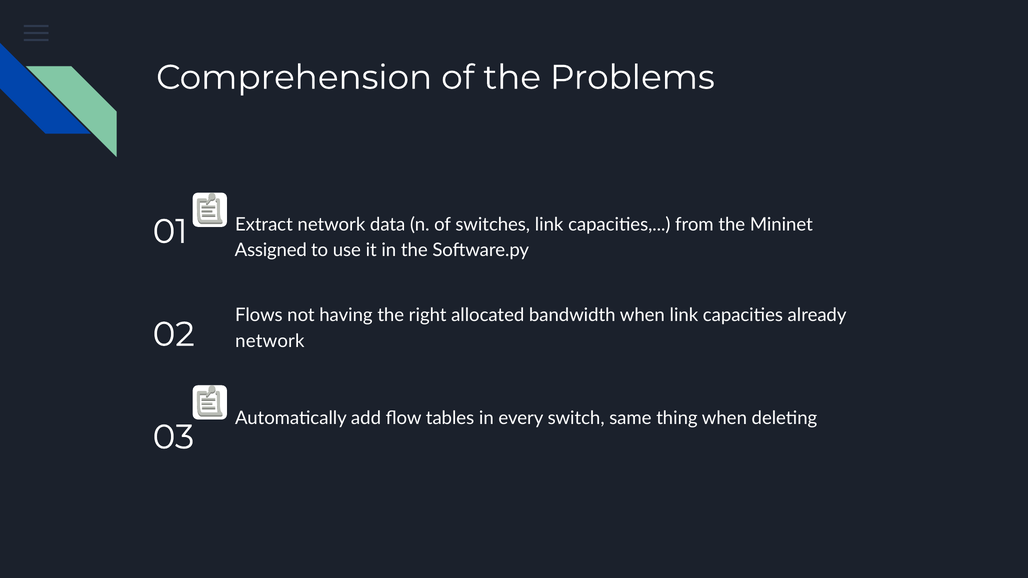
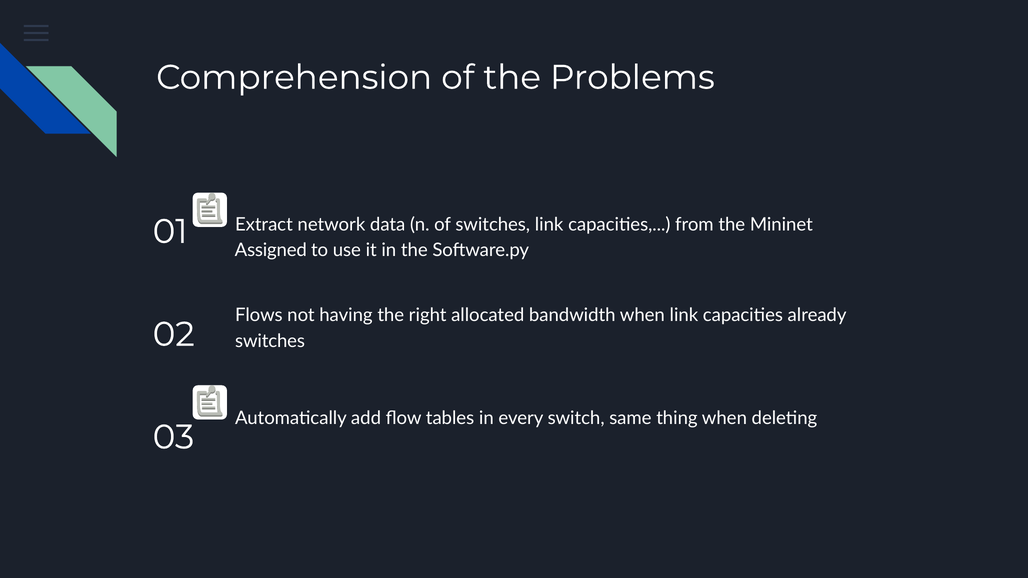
network: network -> switches (270, 341)
